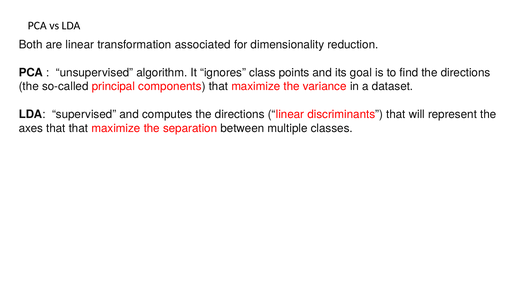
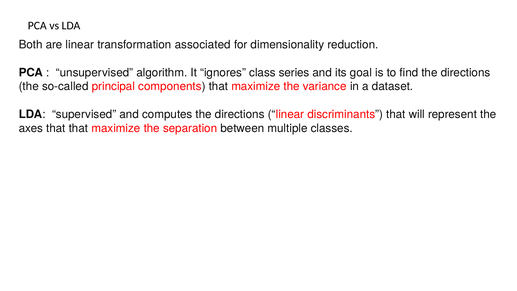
points: points -> series (294, 72)
